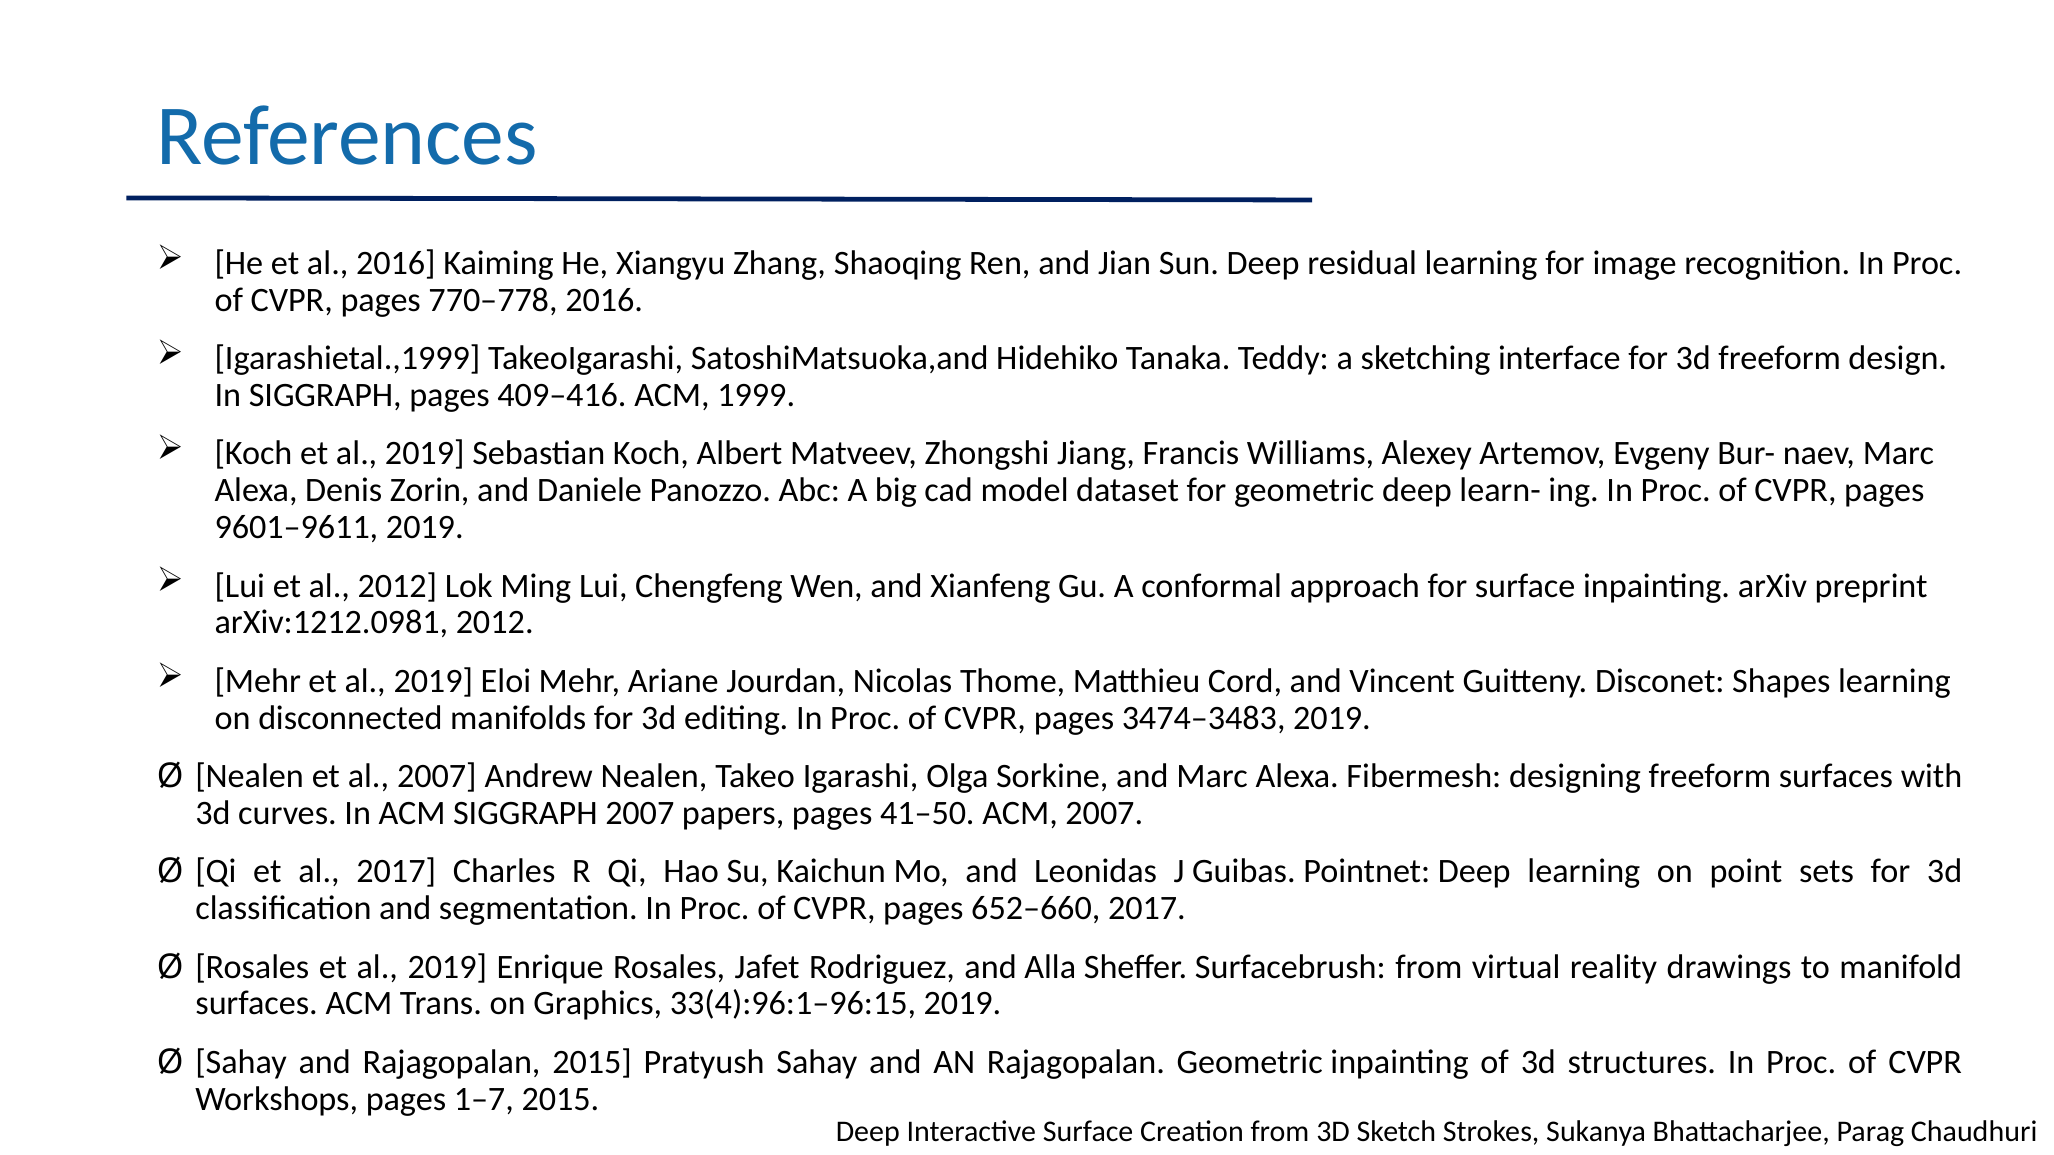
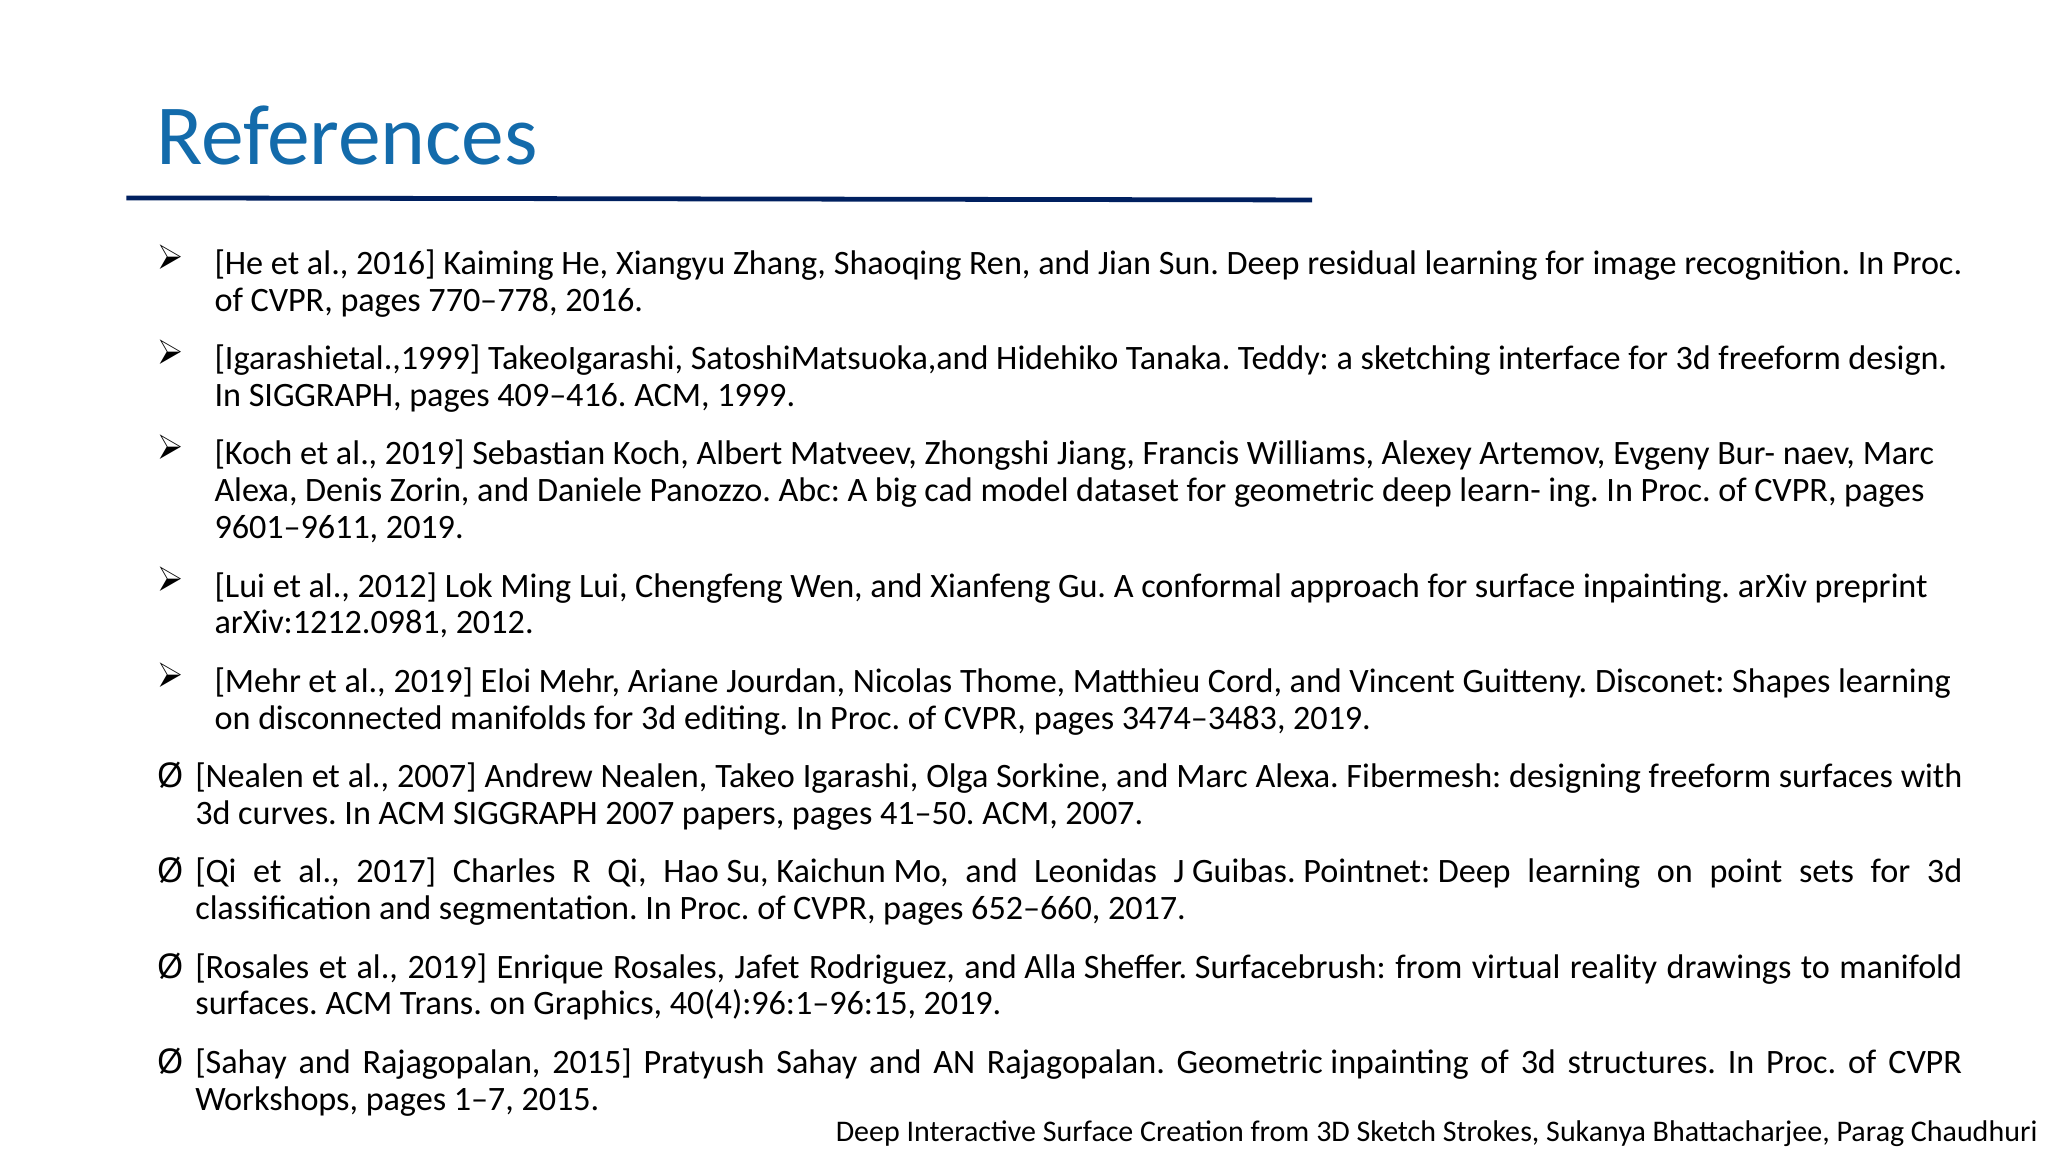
33(4):96:1–96:15: 33(4):96:1–96:15 -> 40(4):96:1–96:15 (793, 1004)
